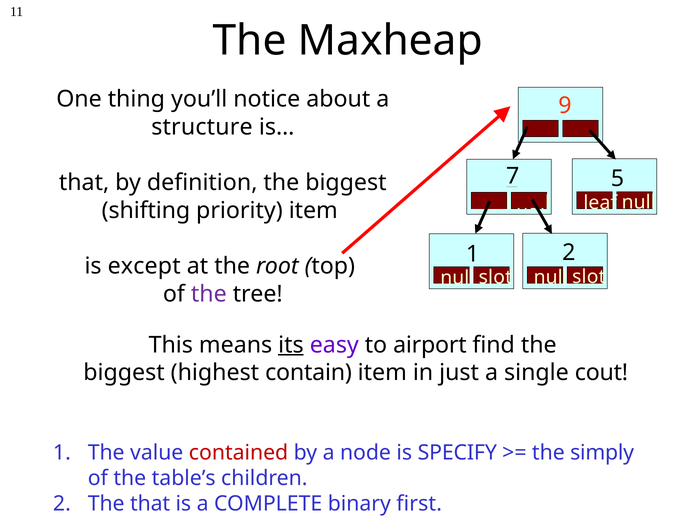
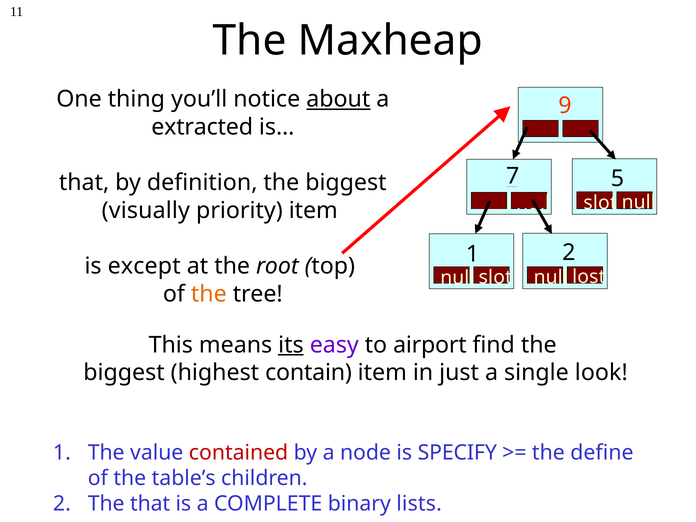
about underline: none -> present (338, 99)
structure: structure -> extracted (202, 127)
leaf: leaf -> slot (600, 203)
shifting: shifting -> visually (146, 211)
slot: slot -> lost (589, 277)
the colour: purple -> orange (209, 294)
cout: cout -> look (601, 373)
simply: simply -> define (602, 453)
first: first -> lists (419, 504)
